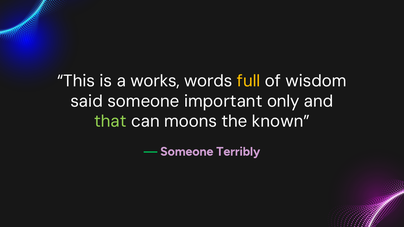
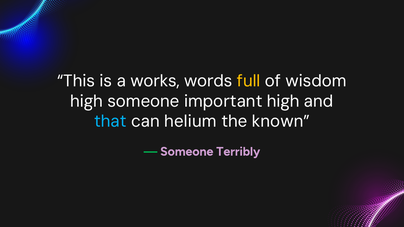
said: said -> high (87, 101)
important only: only -> high (283, 101)
that colour: light green -> light blue (110, 122)
moons: moons -> helium (190, 122)
